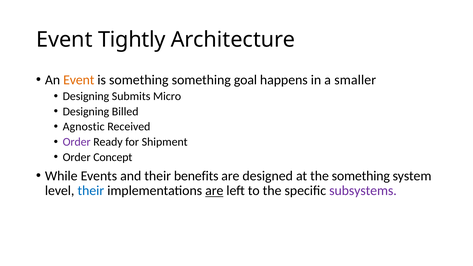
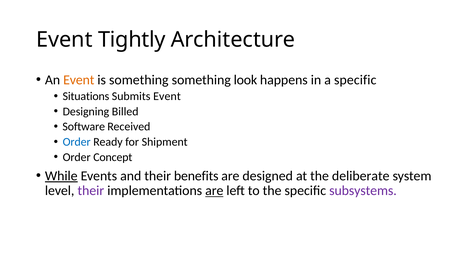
goal: goal -> look (245, 80)
a smaller: smaller -> specific (355, 80)
Designing: Designing -> Situations (86, 96)
Submits Micro: Micro -> Event (167, 96)
Agnostic: Agnostic -> Software (84, 127)
Order colour: purple -> blue (77, 142)
While underline: none -> present (61, 176)
the something: something -> deliberate (361, 176)
their colour: blue -> purple (91, 191)
